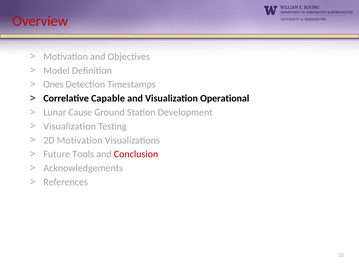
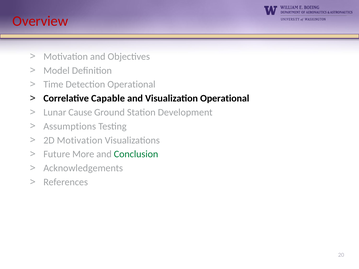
Ones: Ones -> Time (53, 85)
Detection Timestamps: Timestamps -> Operational (131, 85)
Visualization: Visualization -> Assumptions (70, 126)
Tools: Tools -> More (83, 154)
Conclusion colour: red -> green (136, 154)
